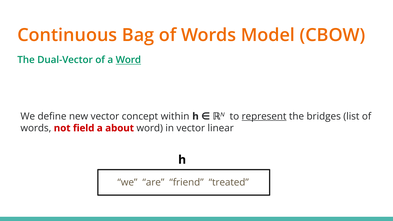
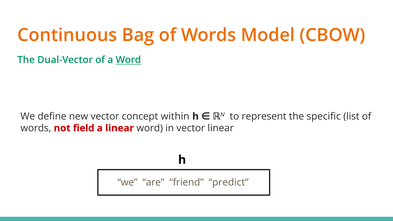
represent underline: present -> none (264, 116)
bridges: bridges -> specific (324, 116)
a about: about -> linear (120, 128)
treated: treated -> predict (229, 182)
